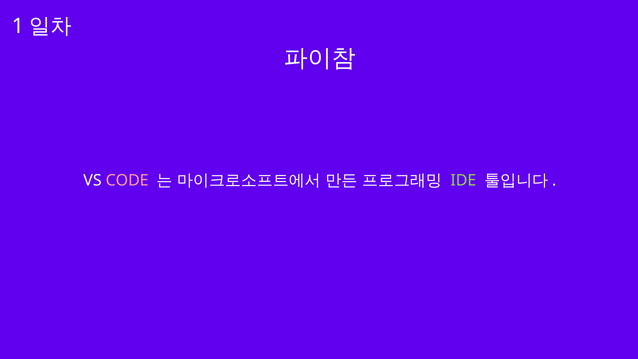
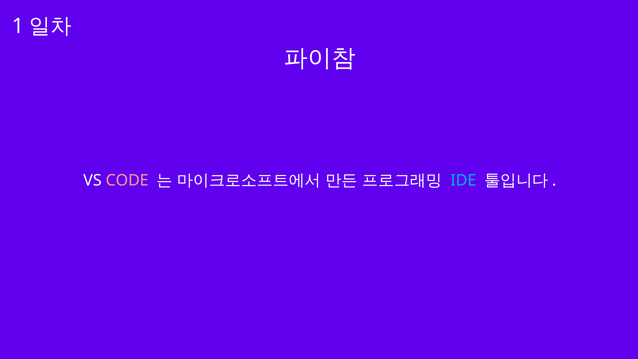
IDE colour: light green -> light blue (463, 180)
